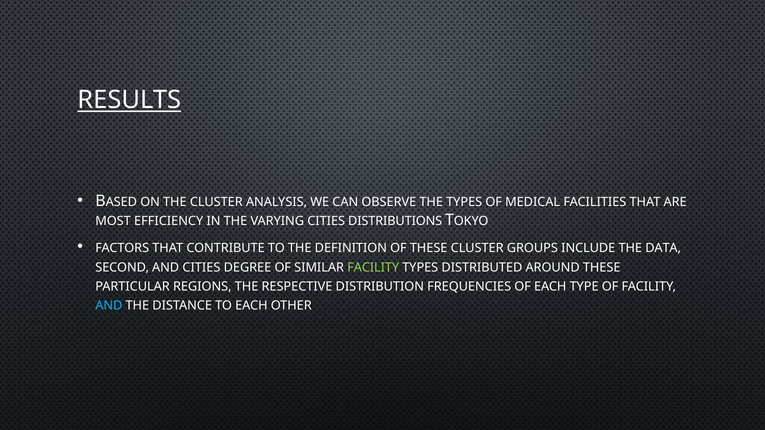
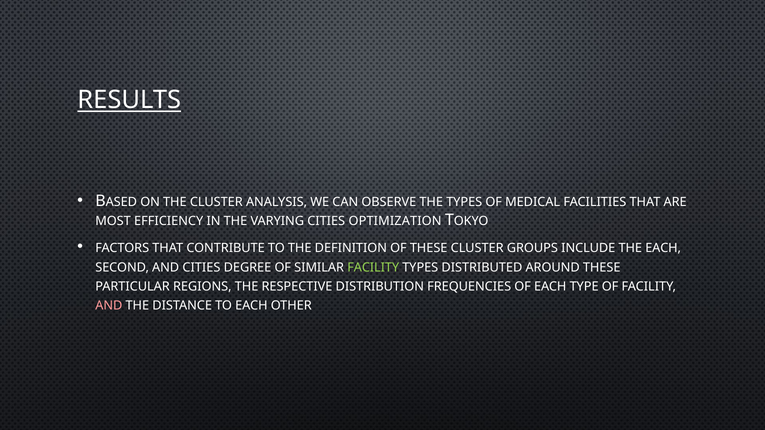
DISTRIBUTIONS: DISTRIBUTIONS -> OPTIMIZATION (395, 221)
THE DATA: DATA -> EACH (663, 248)
AND colour: light blue -> pink (109, 306)
